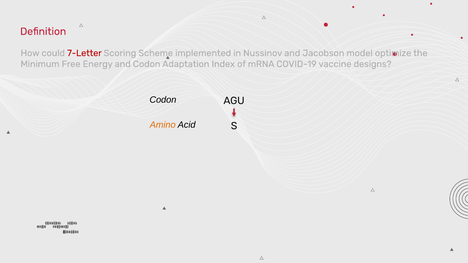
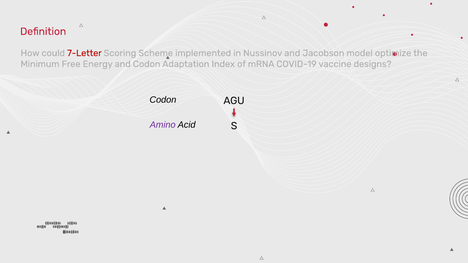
Amino colour: orange -> purple (163, 125)
